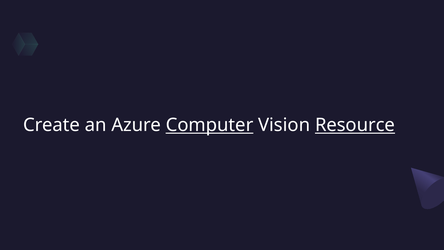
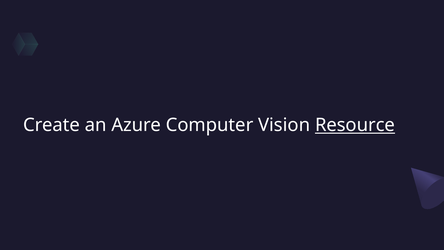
Computer underline: present -> none (210, 125)
